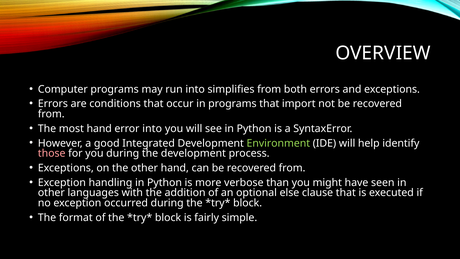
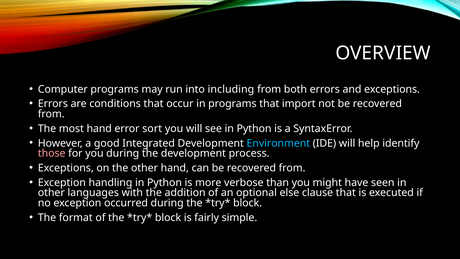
simplifies: simplifies -> including (231, 89)
error into: into -> sort (152, 129)
Environment colour: light green -> light blue (278, 143)
